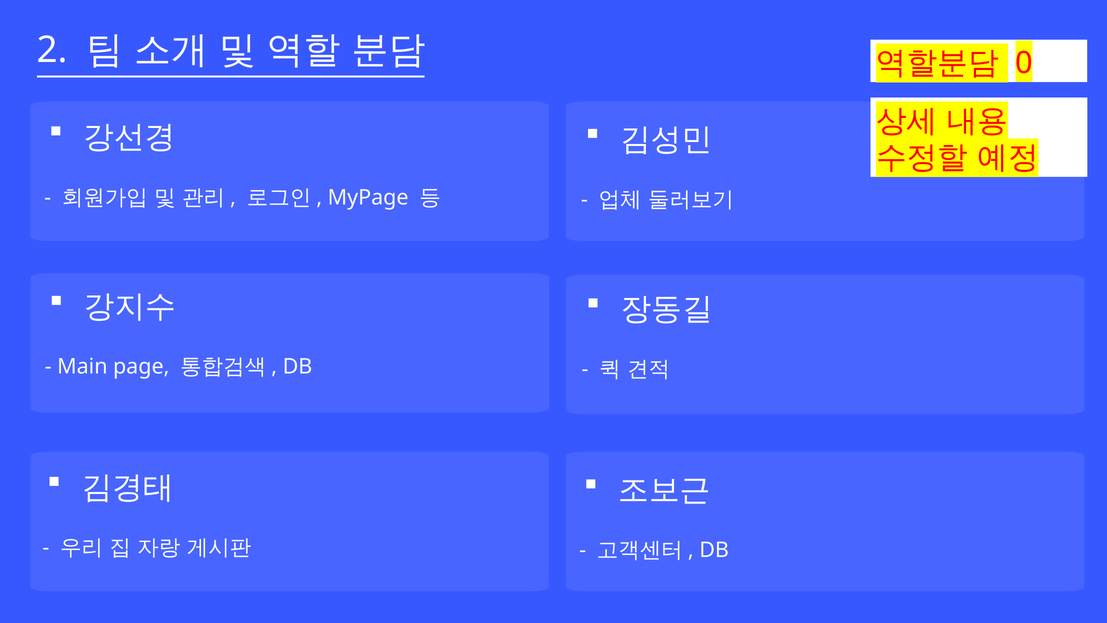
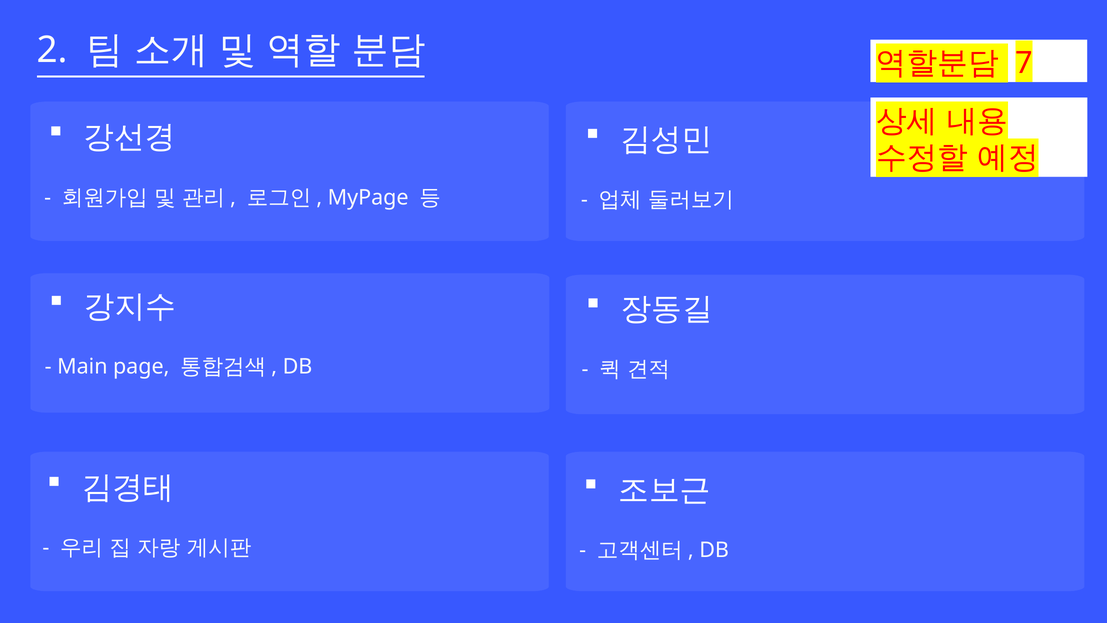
0: 0 -> 7 (1024, 63)
